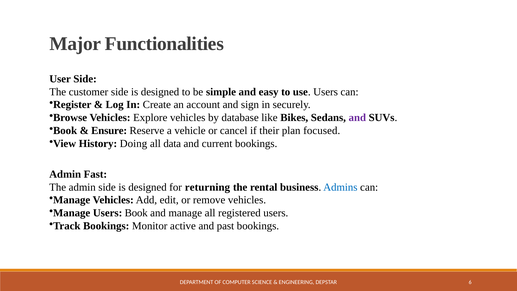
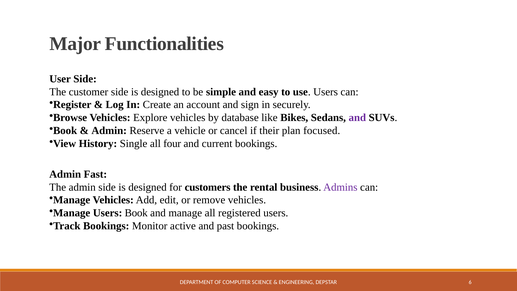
Ensure: Ensure -> Admin (109, 131)
Doing: Doing -> Single (134, 143)
data: data -> four (172, 143)
returning: returning -> customers (208, 187)
Admins colour: blue -> purple (340, 187)
